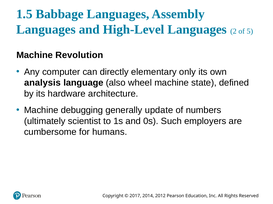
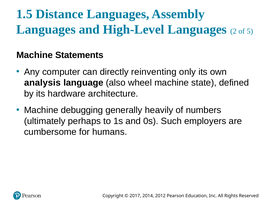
Babbage: Babbage -> Distance (60, 14)
Revolution: Revolution -> Statements (79, 55)
elementary: elementary -> reinventing (154, 72)
update: update -> heavily (159, 111)
scientist: scientist -> perhaps (84, 121)
